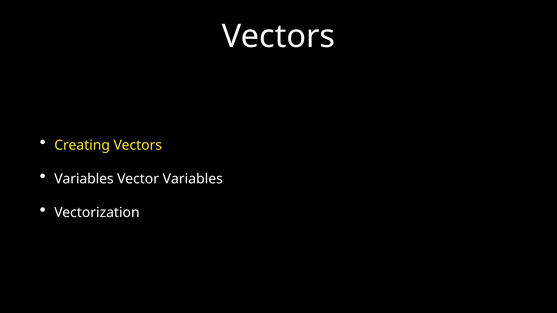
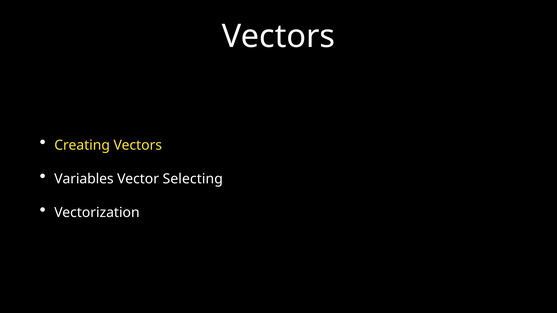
Vector Variables: Variables -> Selecting (193, 179)
